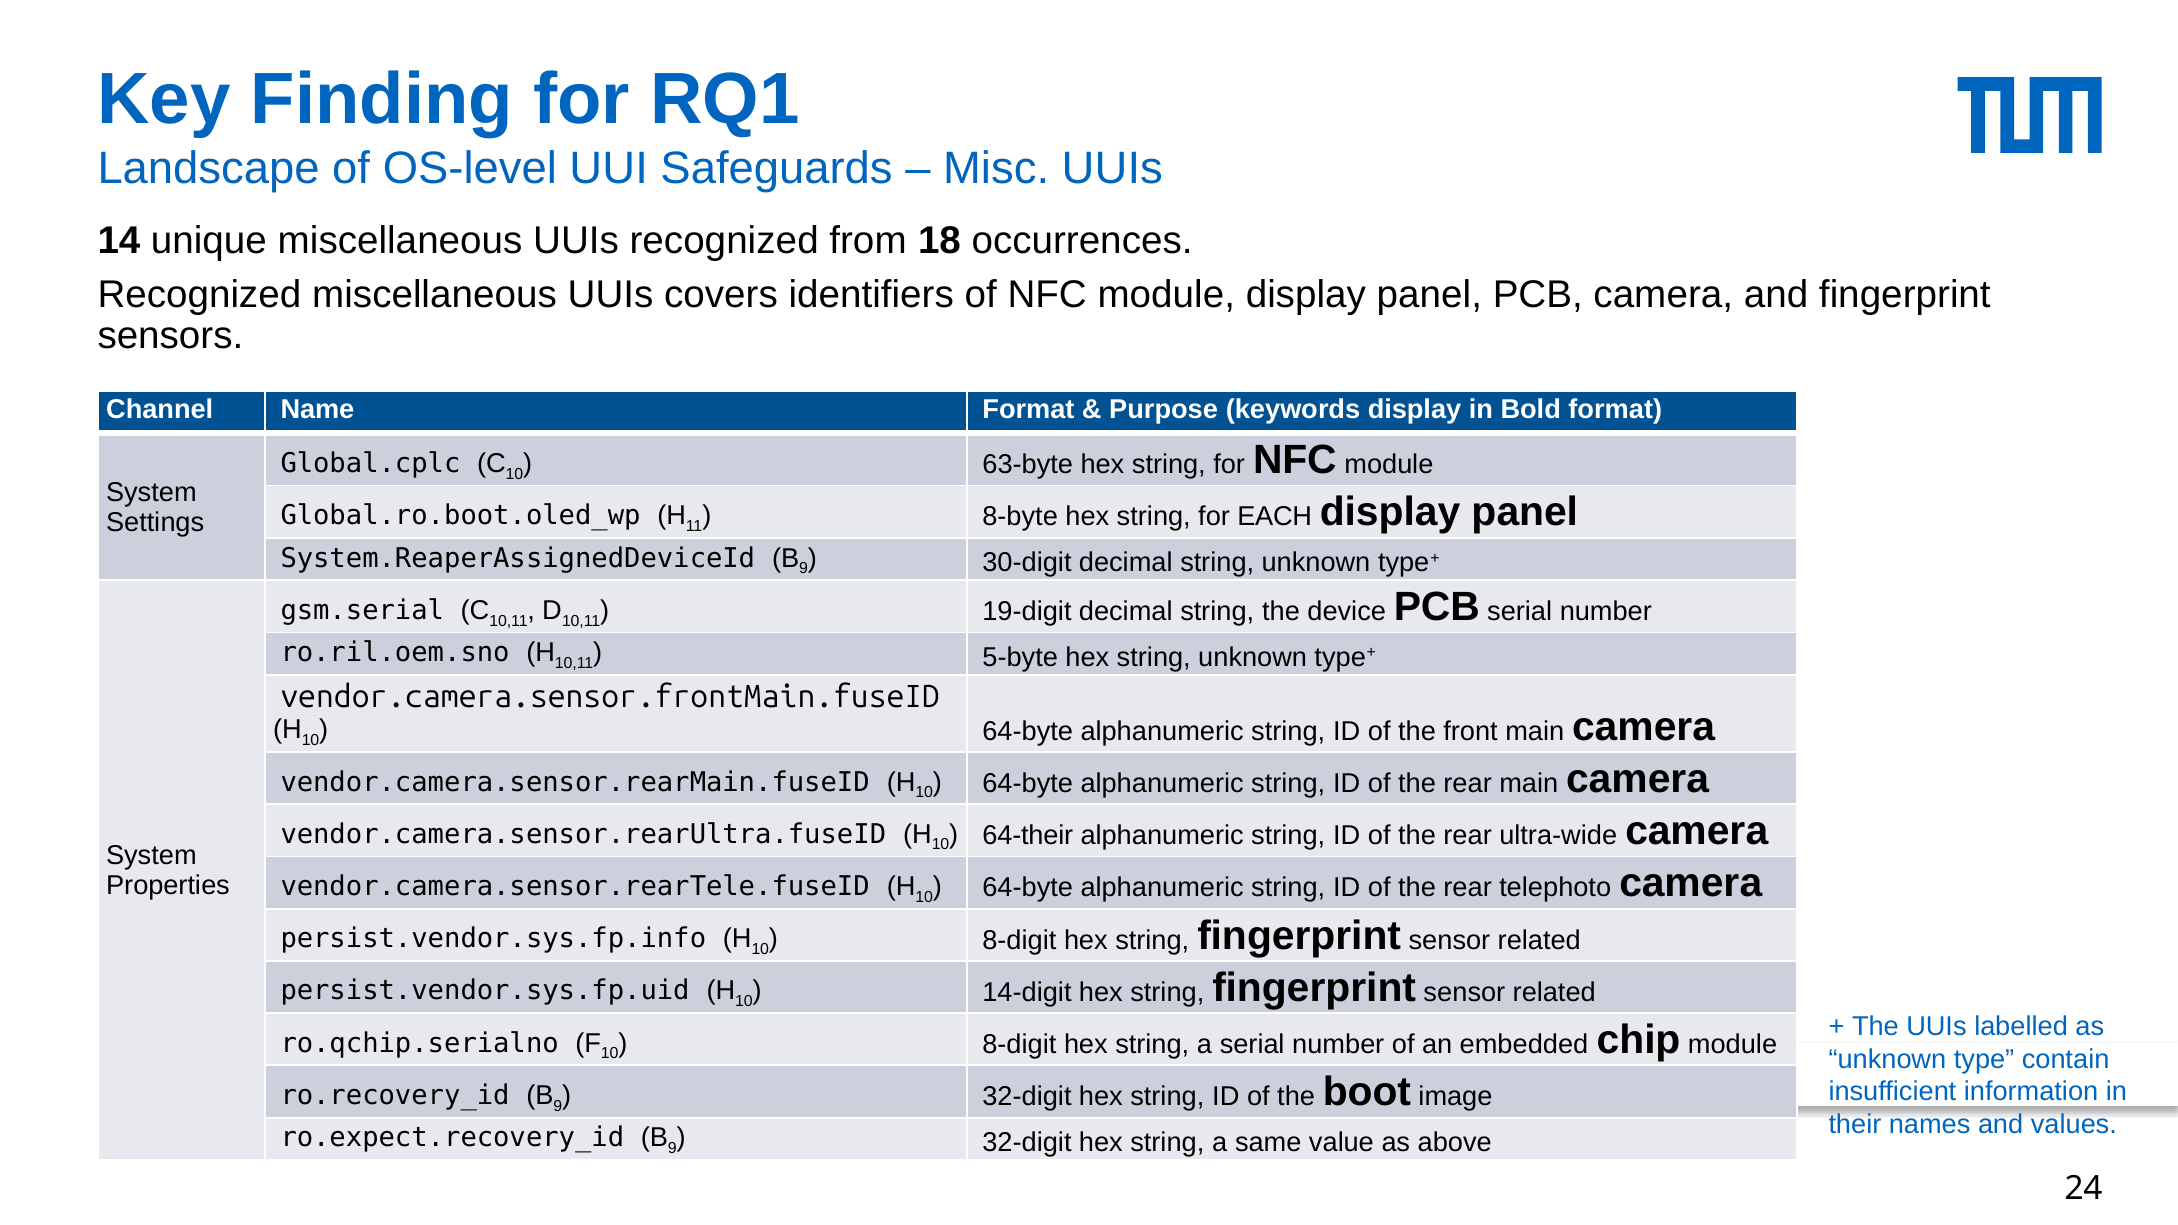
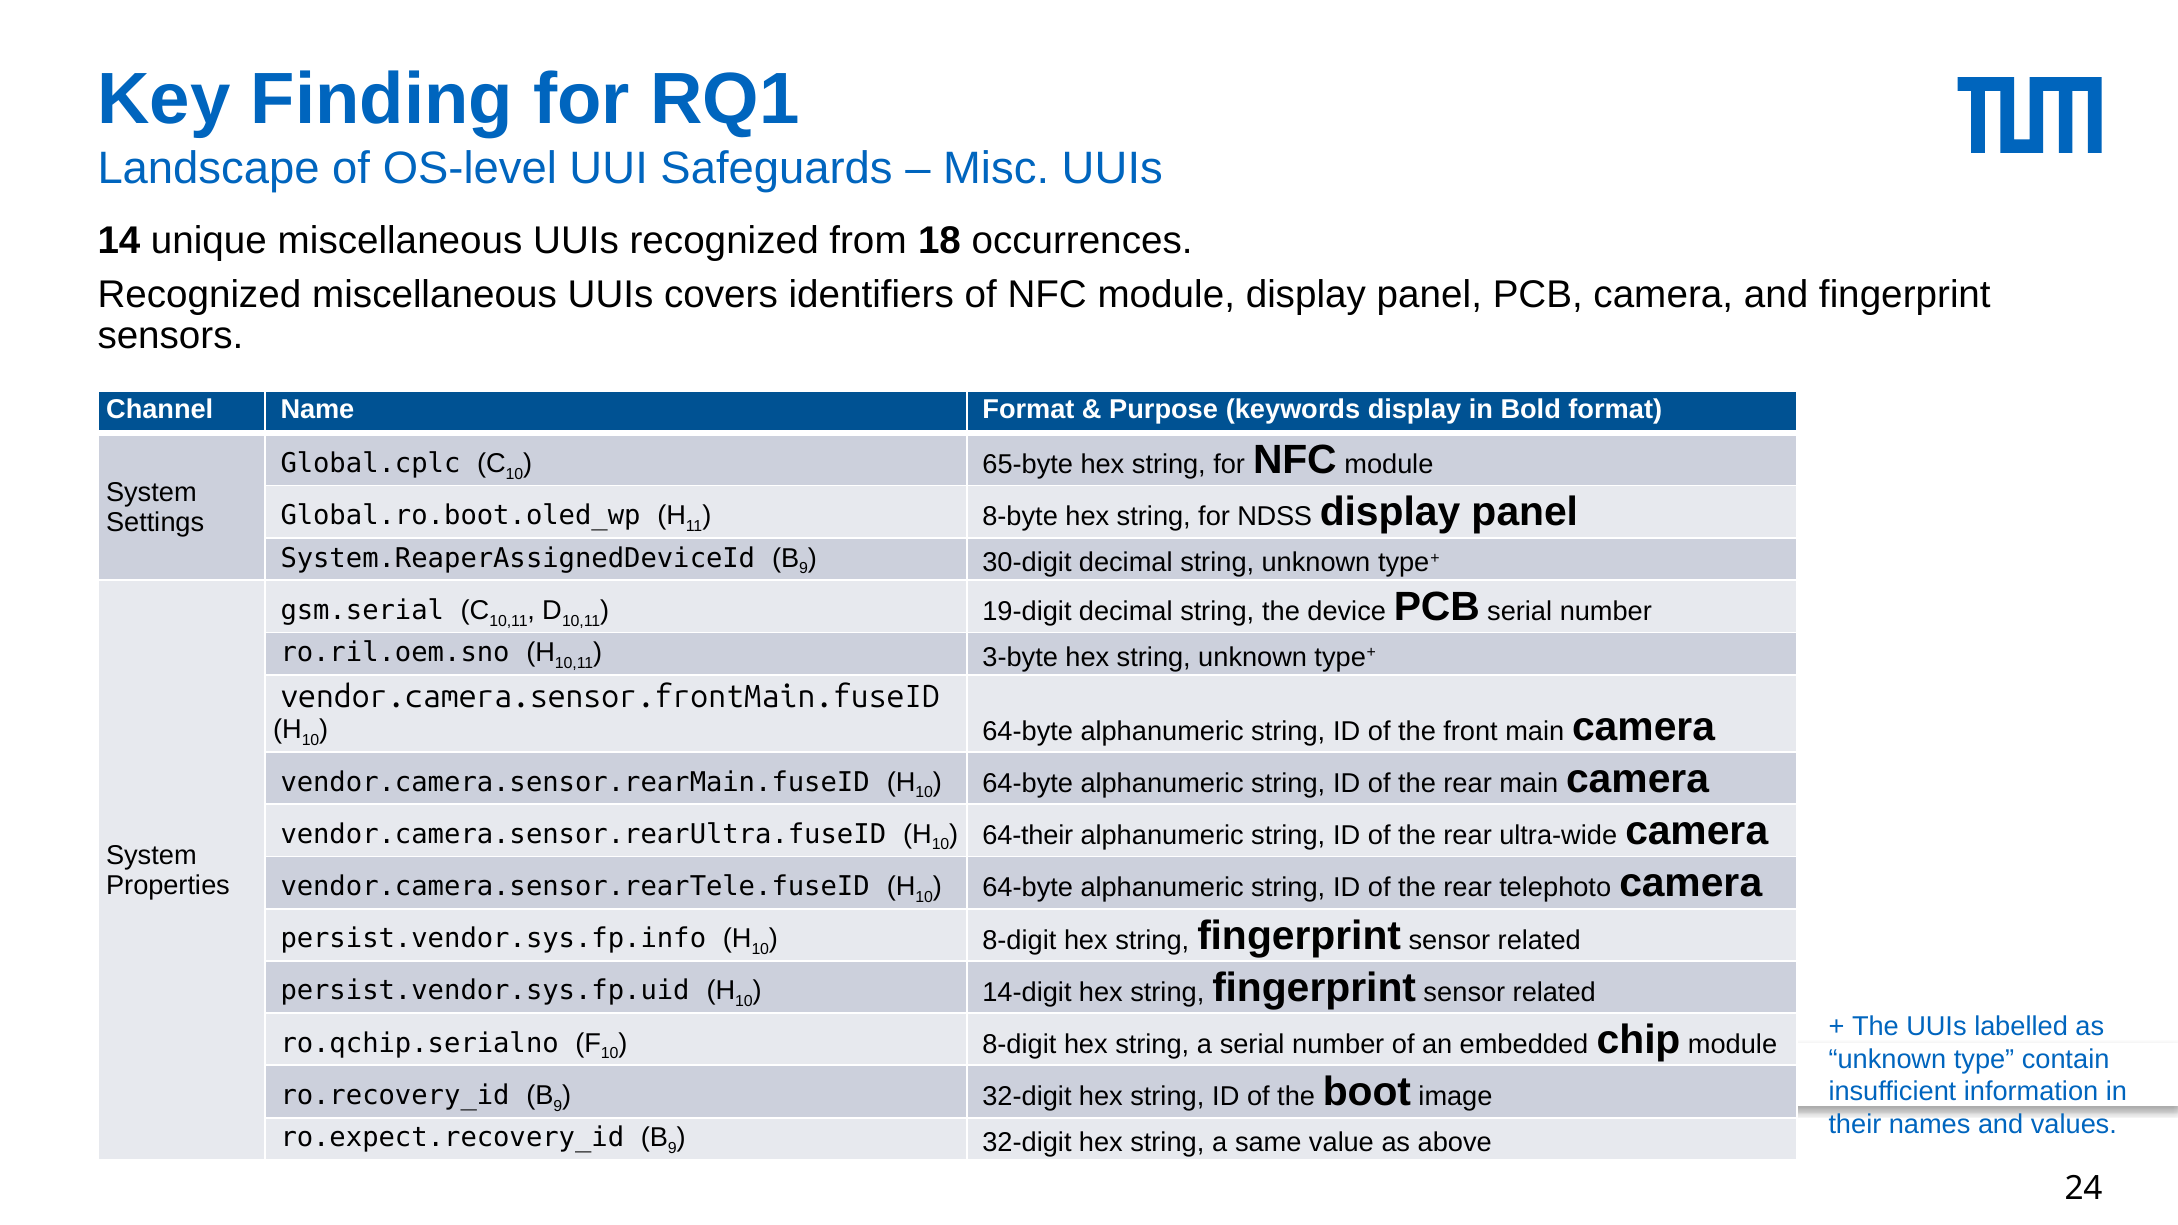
63-byte: 63-byte -> 65-byte (1028, 465)
EACH: EACH -> NDSS (1275, 517)
5-byte: 5-byte -> 3-byte (1020, 657)
